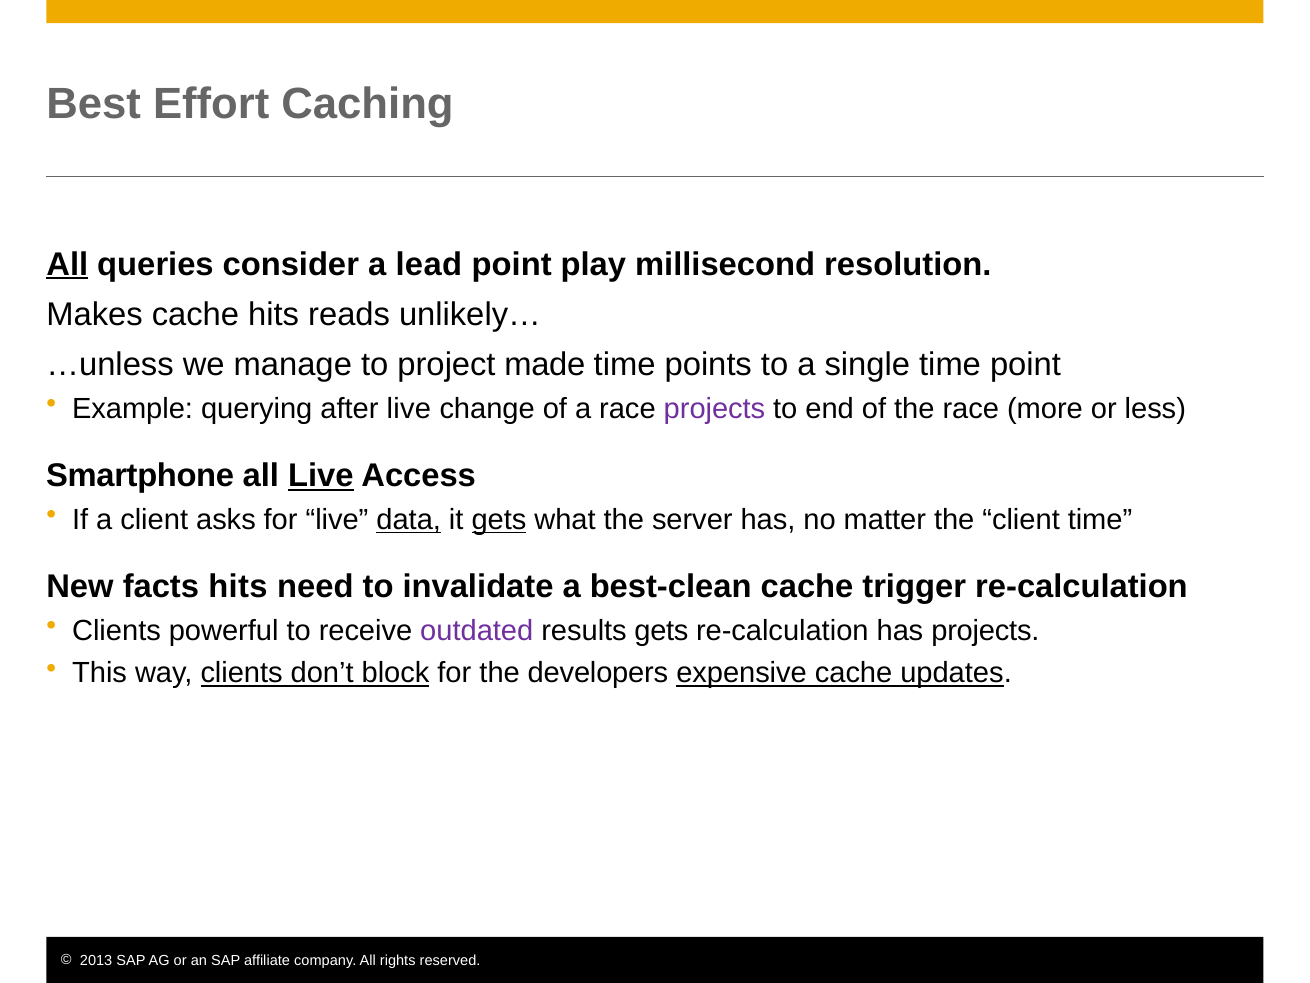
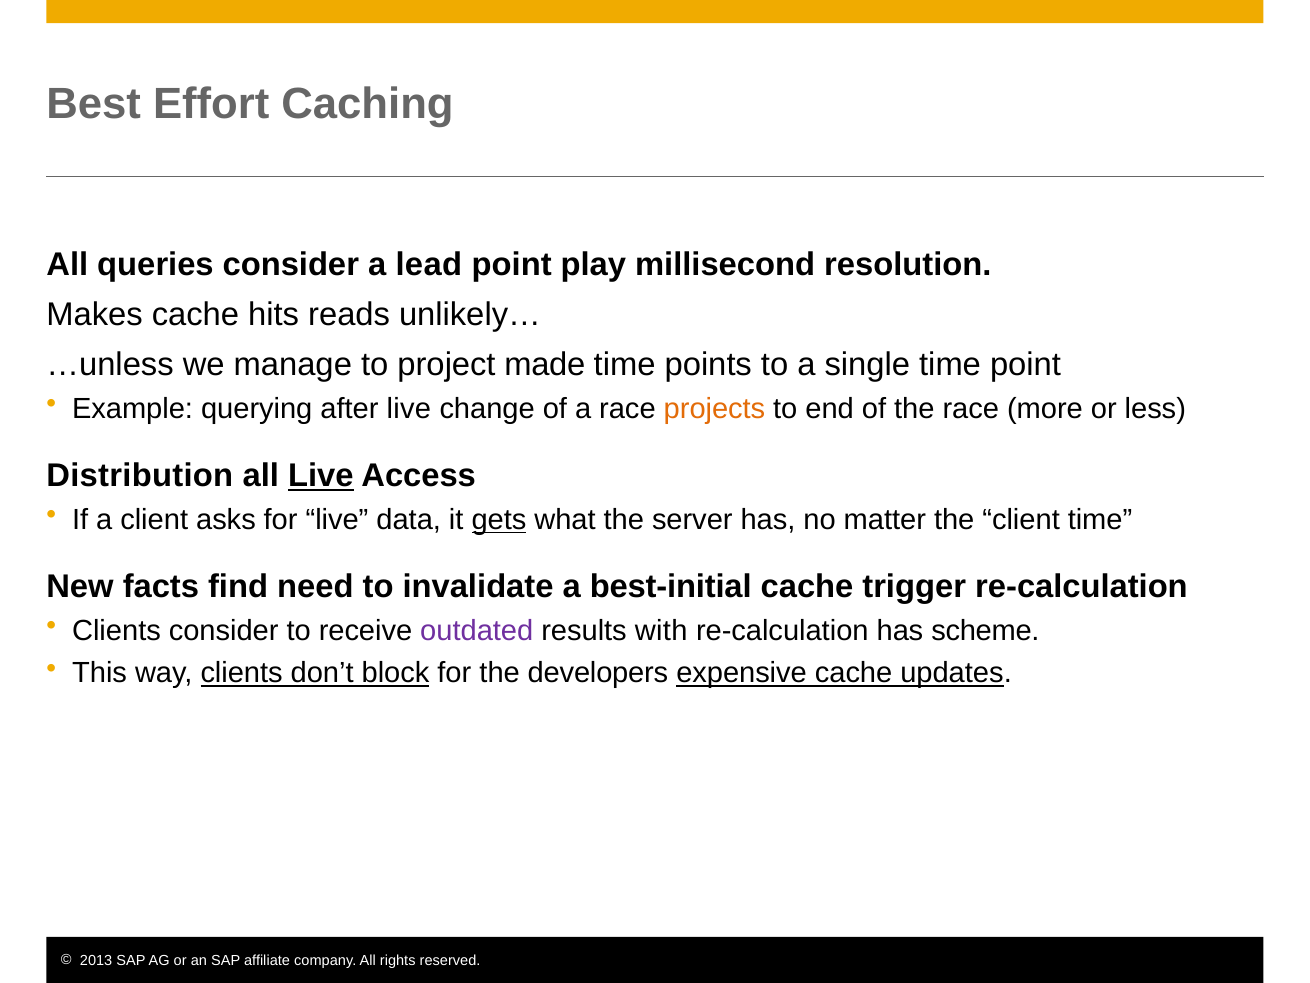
All underline: present -> none (67, 264)
projects colour: purple -> orange (715, 409)
Smartphone: Smartphone -> Distribution (140, 476)
data underline: present -> none (409, 520)
facts hits: hits -> find (238, 587)
best-clean: best-clean -> best-initial (671, 587)
Clients powerful: powerful -> consider (224, 631)
results gets: gets -> with (661, 631)
has projects: projects -> scheme (985, 631)
